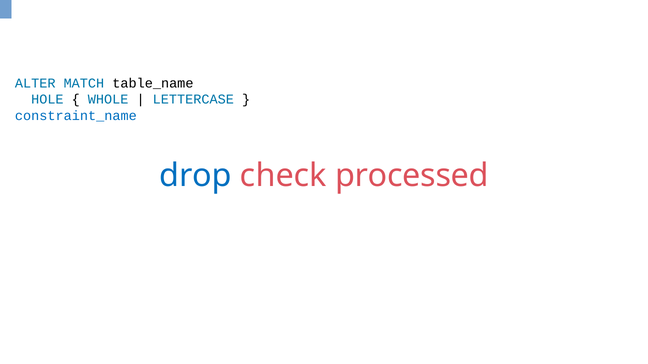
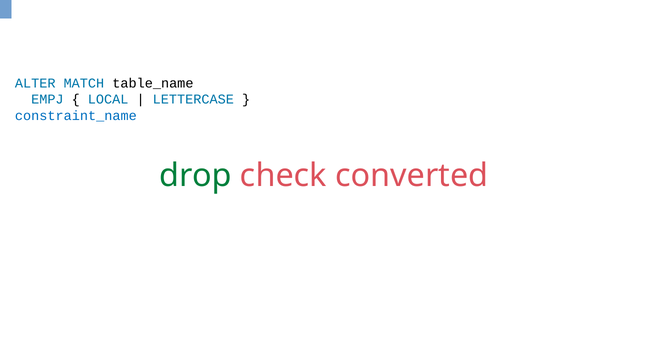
HOLE: HOLE -> EMPJ (47, 100)
WHOLE: WHOLE -> LOCAL (108, 100)
drop colour: blue -> green (196, 176)
processed: processed -> converted (412, 176)
